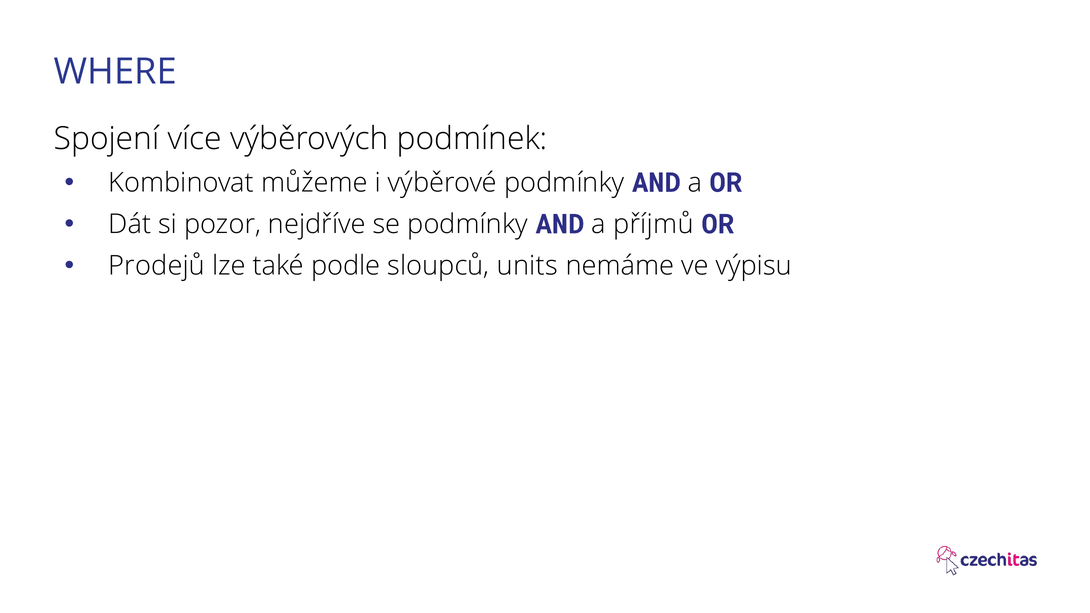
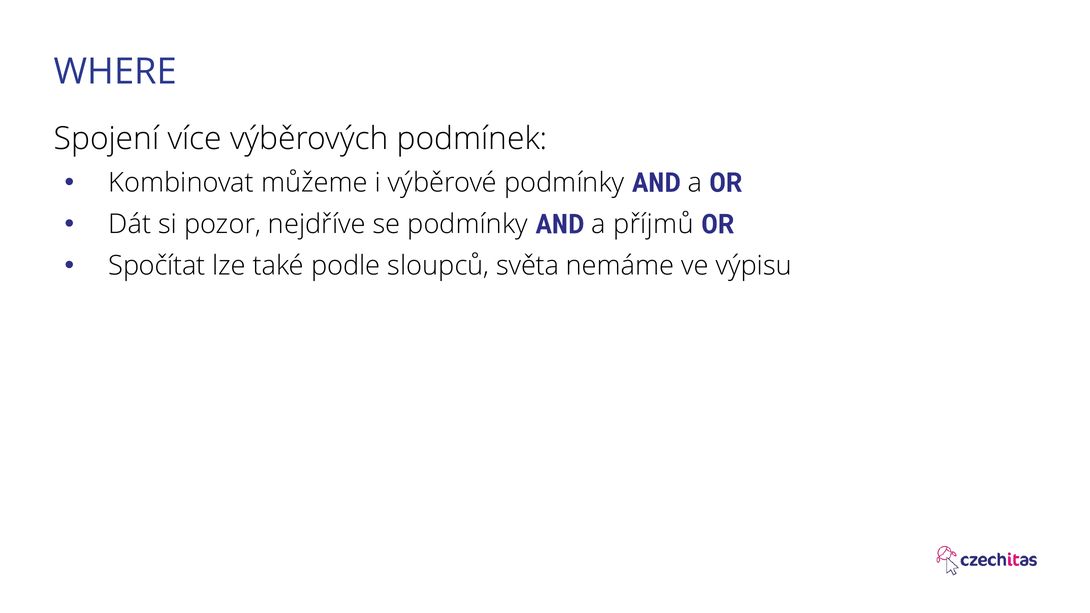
Prodejů: Prodejů -> Spočítat (157, 266)
units: units -> světa (528, 266)
